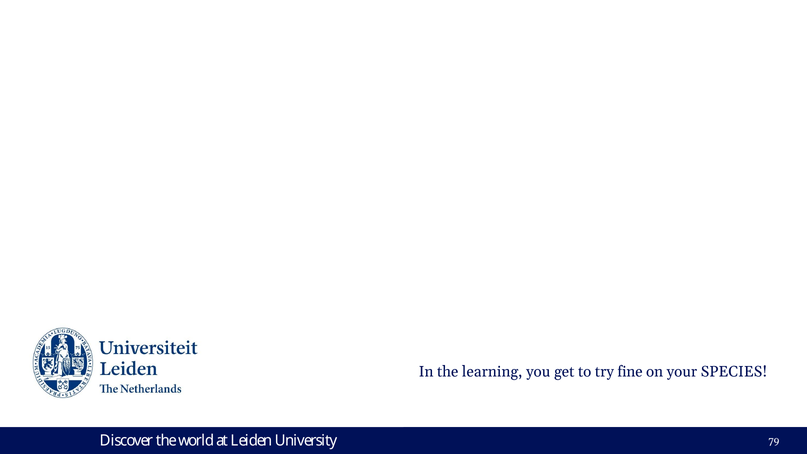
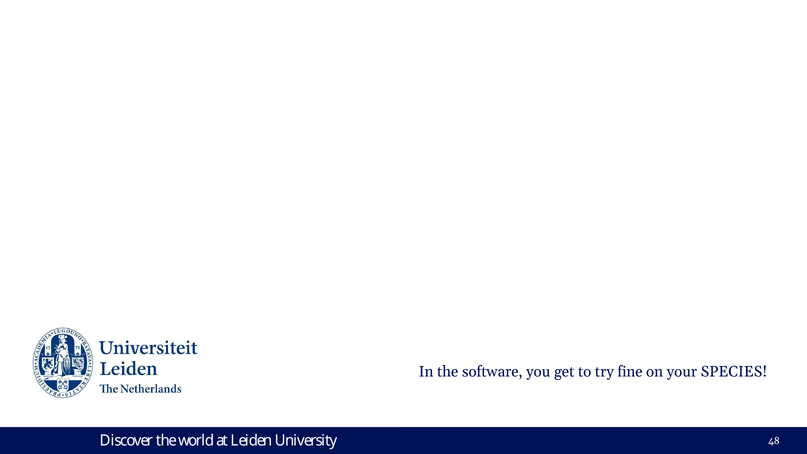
learning: learning -> software (492, 371)
79: 79 -> 48 (774, 441)
